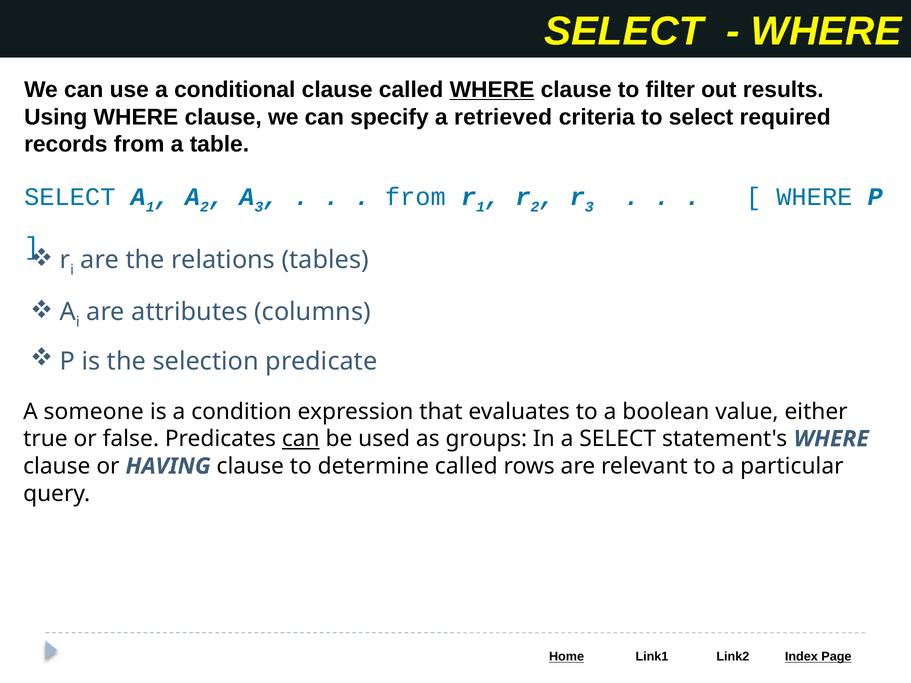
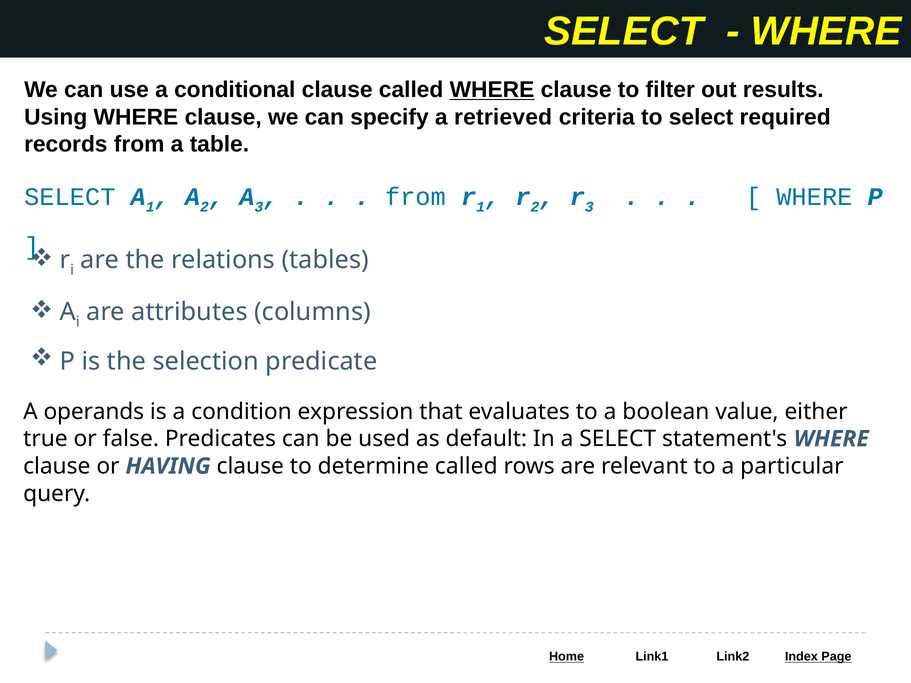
someone: someone -> operands (94, 412)
can underline: present -> none (301, 439)
groups: groups -> default (486, 439)
